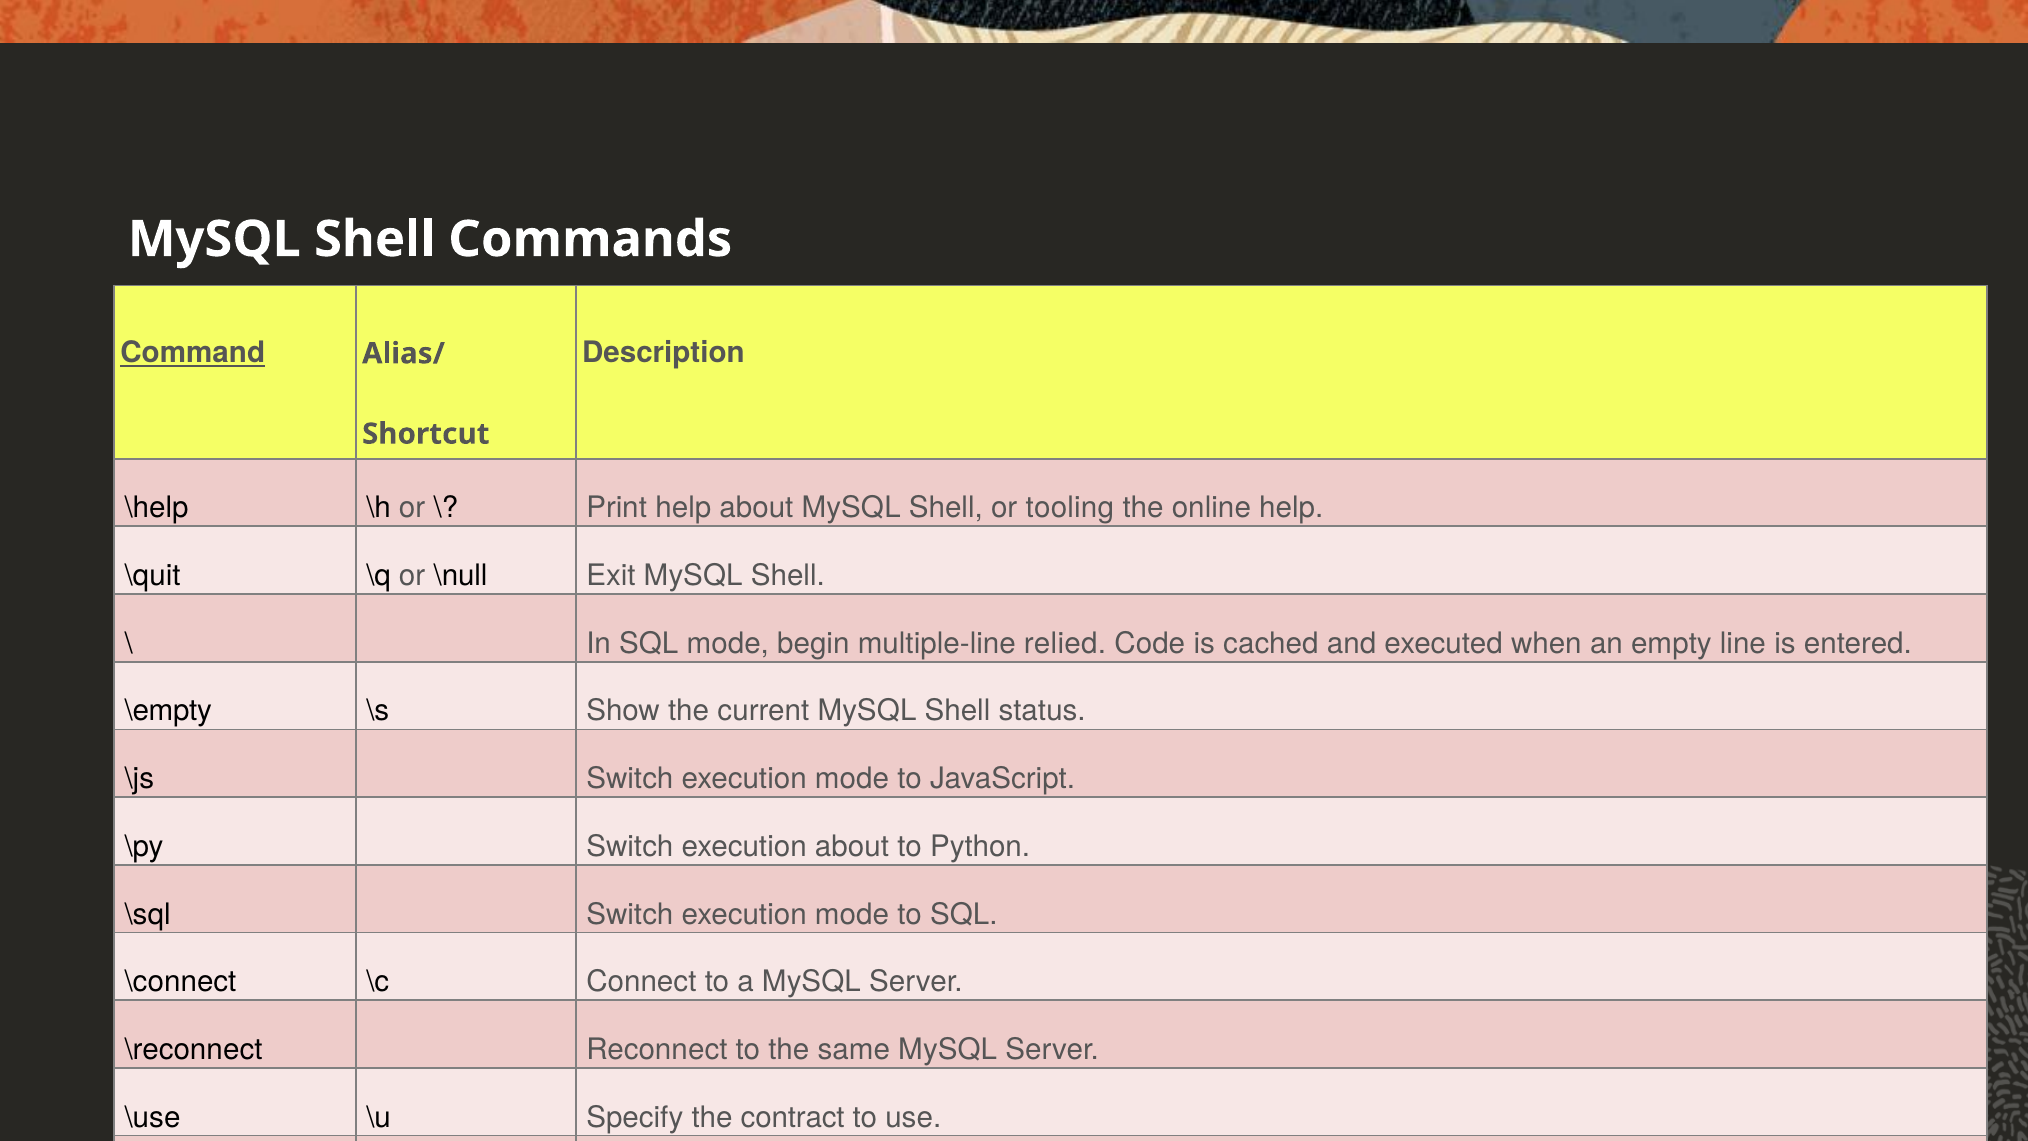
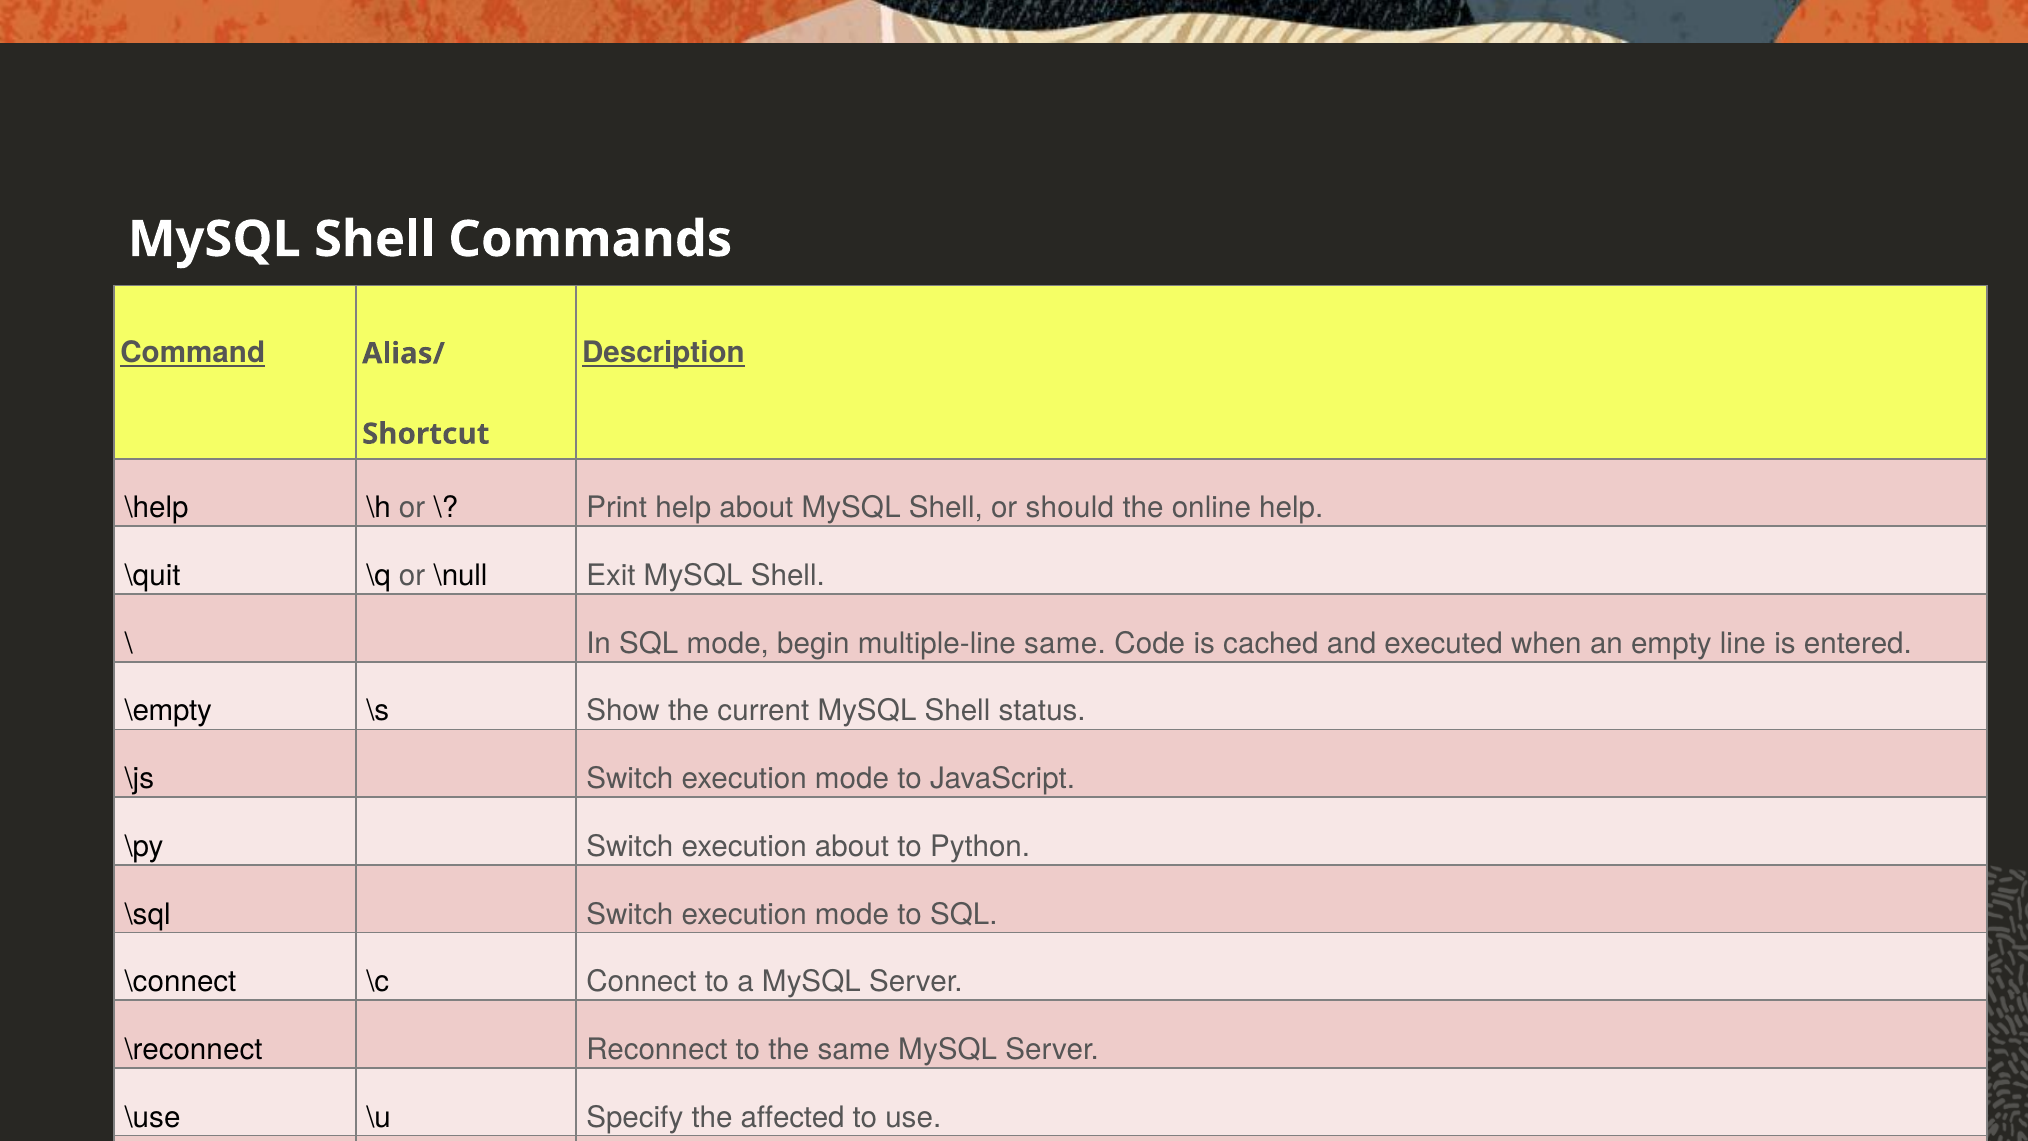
Description underline: none -> present (663, 353)
tooling: tooling -> should (1070, 508)
multiple-line relied: relied -> same (1065, 643)
contract: contract -> affected (793, 1117)
